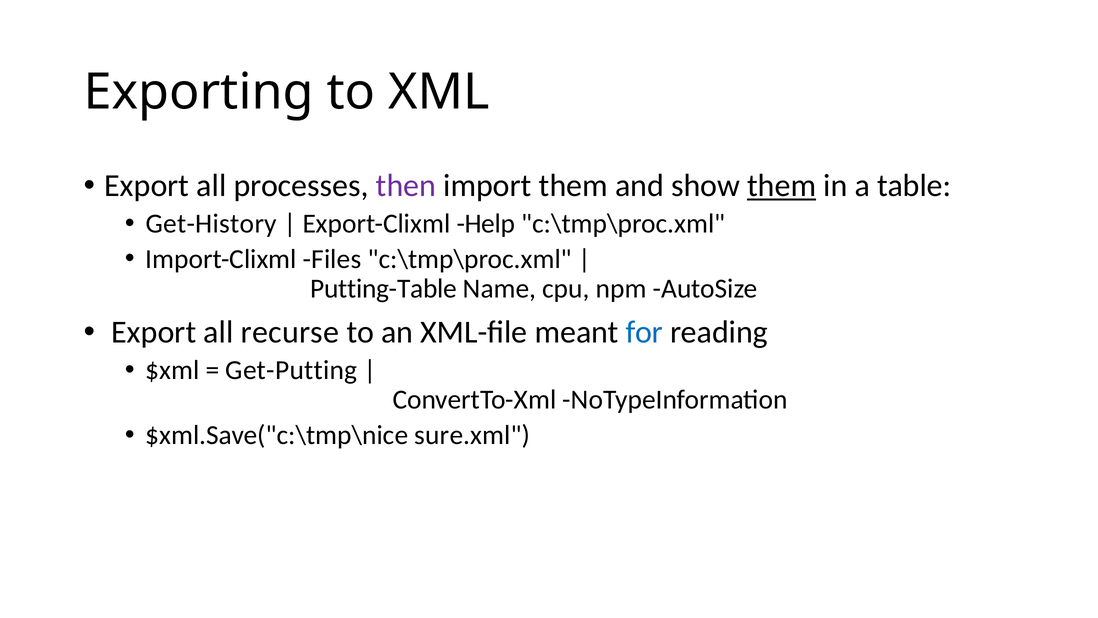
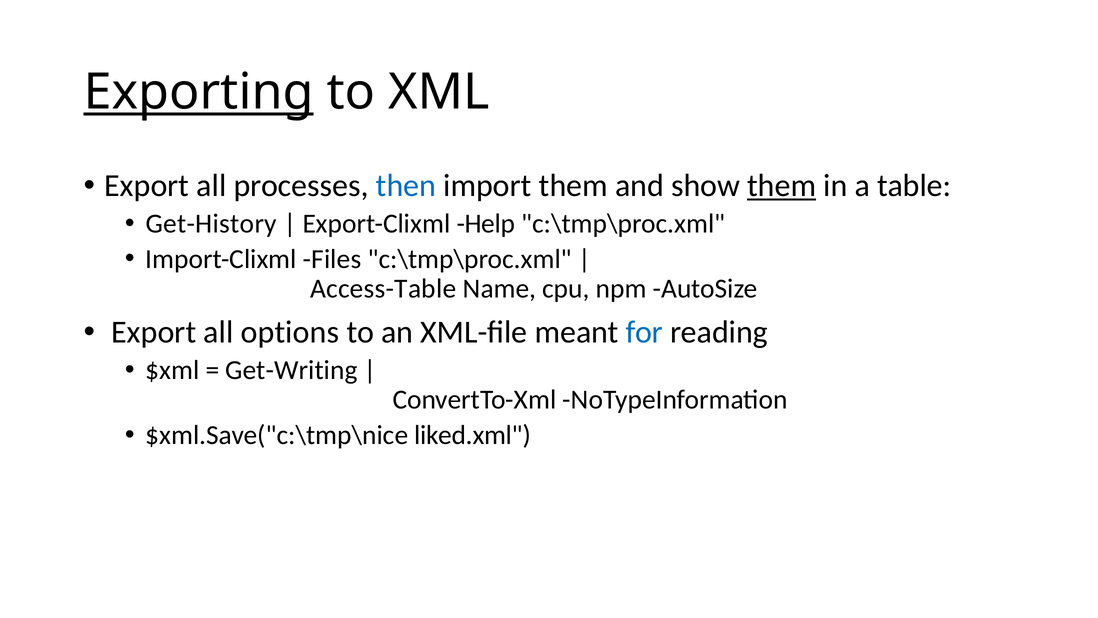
Exporting underline: none -> present (199, 92)
then colour: purple -> blue (406, 186)
Putting-Table: Putting-Table -> Access-Table (383, 288)
recurse: recurse -> options (290, 332)
Get-Putting: Get-Putting -> Get-Writing (291, 370)
sure.xml: sure.xml -> liked.xml (473, 435)
